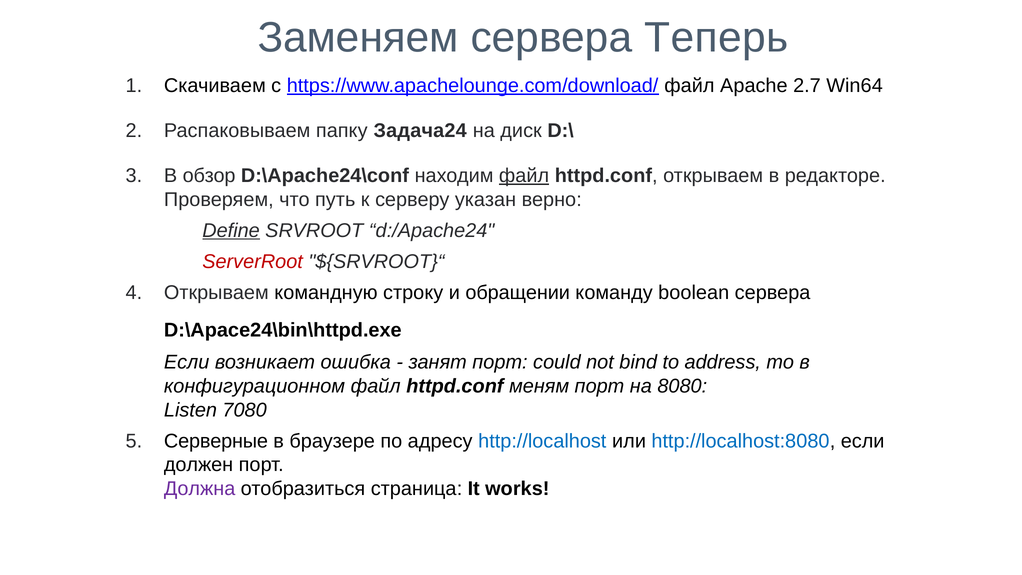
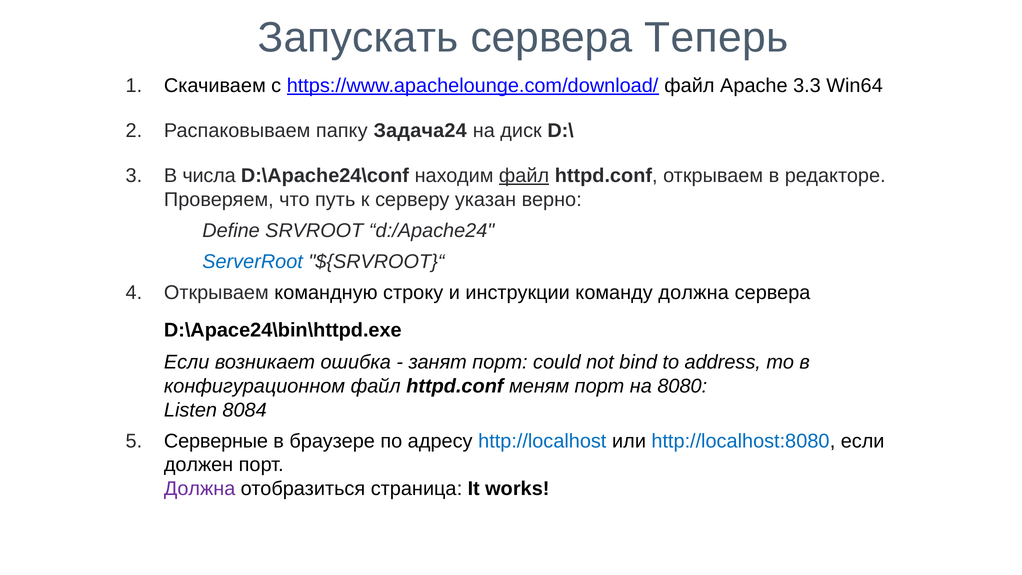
Заменяем: Заменяем -> Запускать (358, 38)
2.7: 2.7 -> 3.3 (807, 85)
обзор: обзор -> числа (209, 176)
Define underline: present -> none (231, 231)
ServerRoot colour: red -> blue (253, 261)
обращении: обращении -> инструкции (518, 292)
команду boolean: boolean -> должна (694, 292)
7080: 7080 -> 8084 (245, 410)
